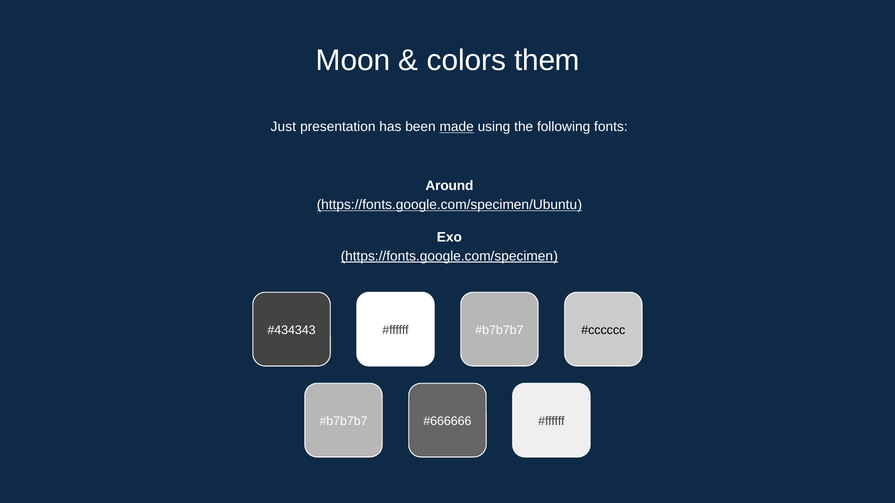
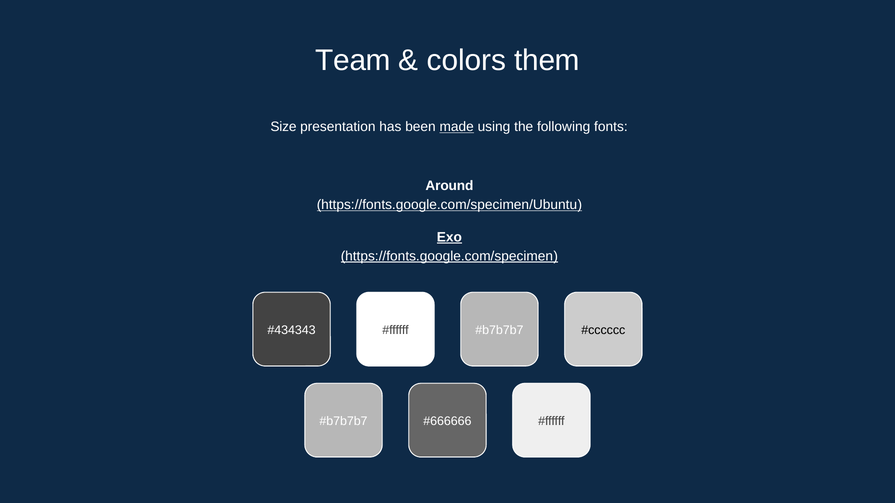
Moon: Moon -> Team (353, 61)
Just: Just -> Size (283, 127)
Exo underline: none -> present (449, 237)
